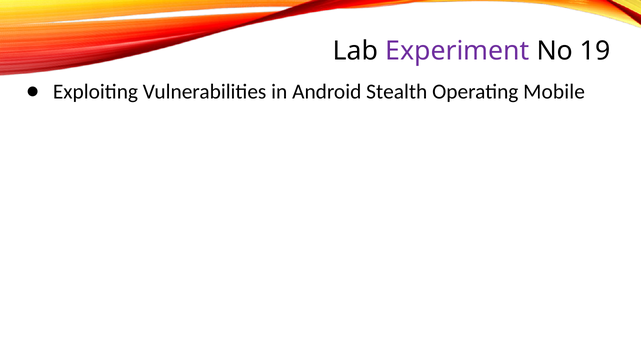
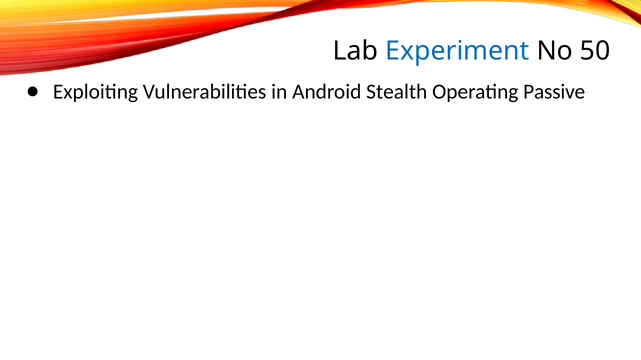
Experiment colour: purple -> blue (457, 51)
19: 19 -> 50 (595, 51)
Mobile: Mobile -> Passive (554, 92)
